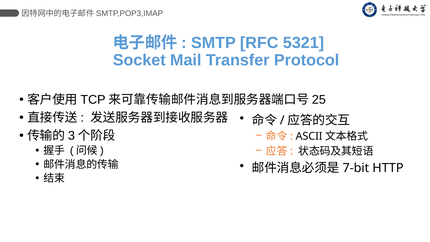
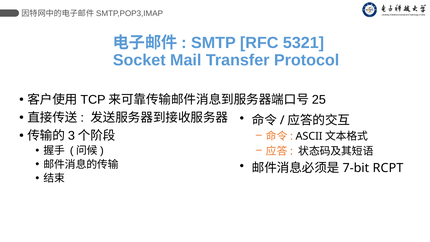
HTTP: HTTP -> RCPT (388, 168)
